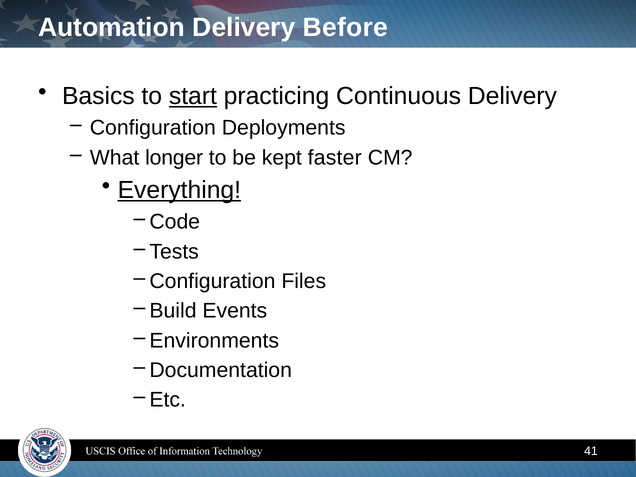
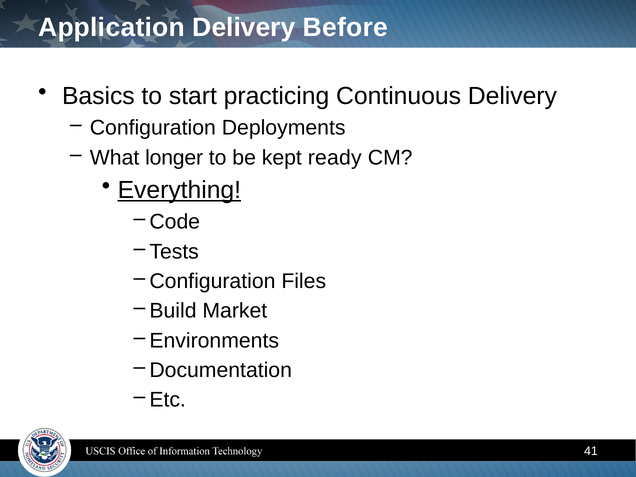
Automation: Automation -> Application (111, 27)
start underline: present -> none (193, 96)
faster: faster -> ready (335, 158)
Events: Events -> Market (235, 311)
